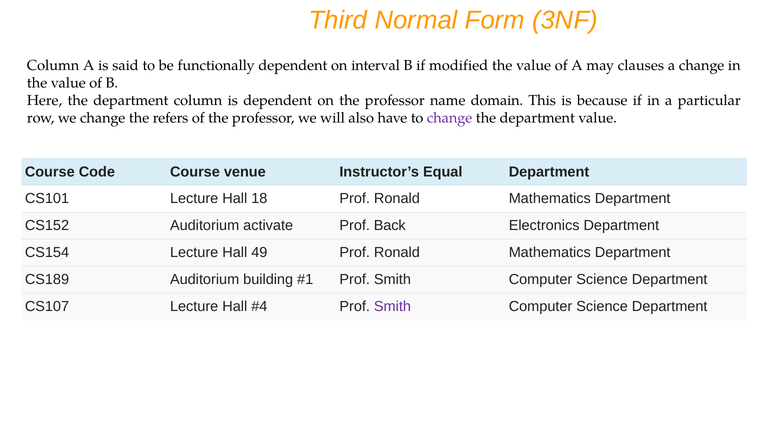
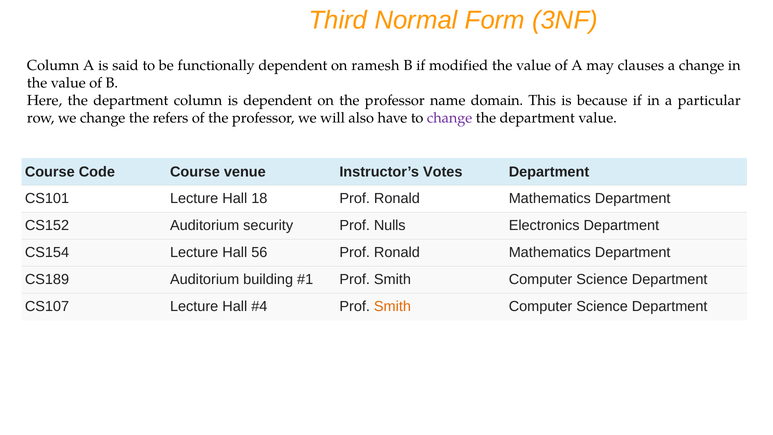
interval: interval -> ramesh (375, 66)
Equal: Equal -> Votes (443, 172)
activate: activate -> security (268, 225)
Back: Back -> Nulls (390, 225)
49: 49 -> 56 (259, 252)
Smith colour: purple -> orange (392, 306)
